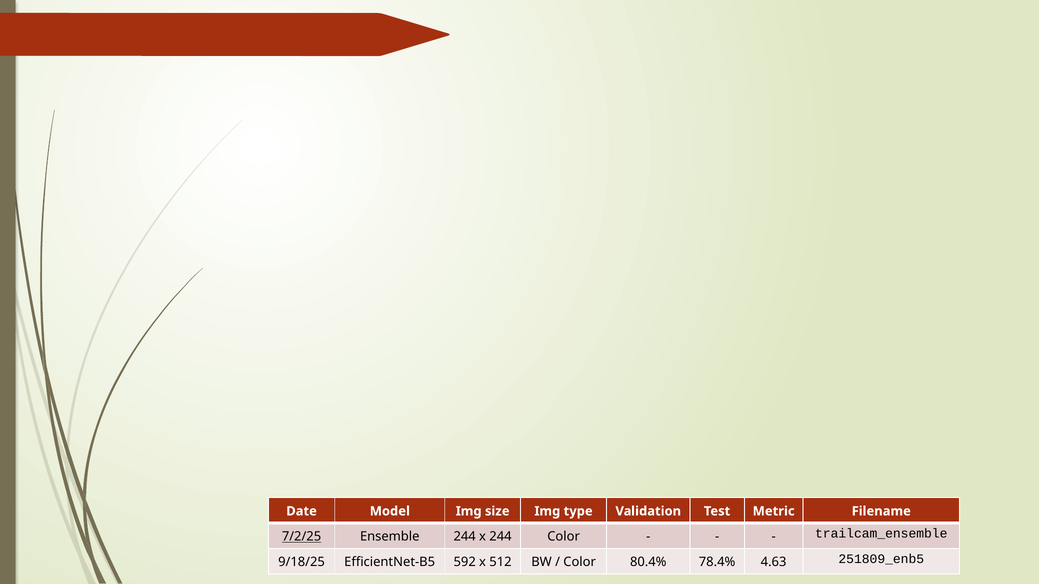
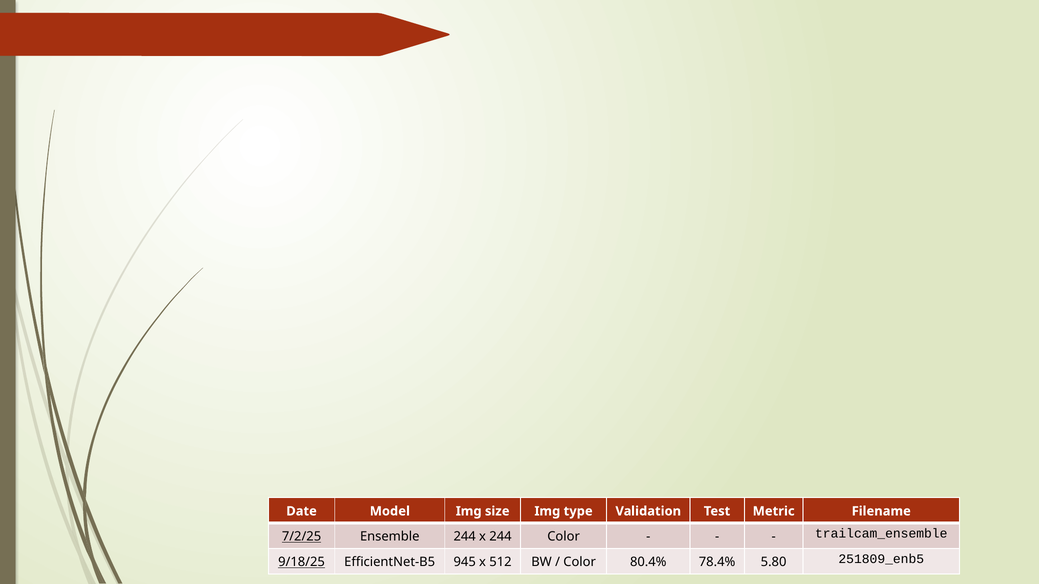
9/18/25 underline: none -> present (302, 563)
592: 592 -> 945 (465, 563)
4.63: 4.63 -> 5.80 (774, 563)
